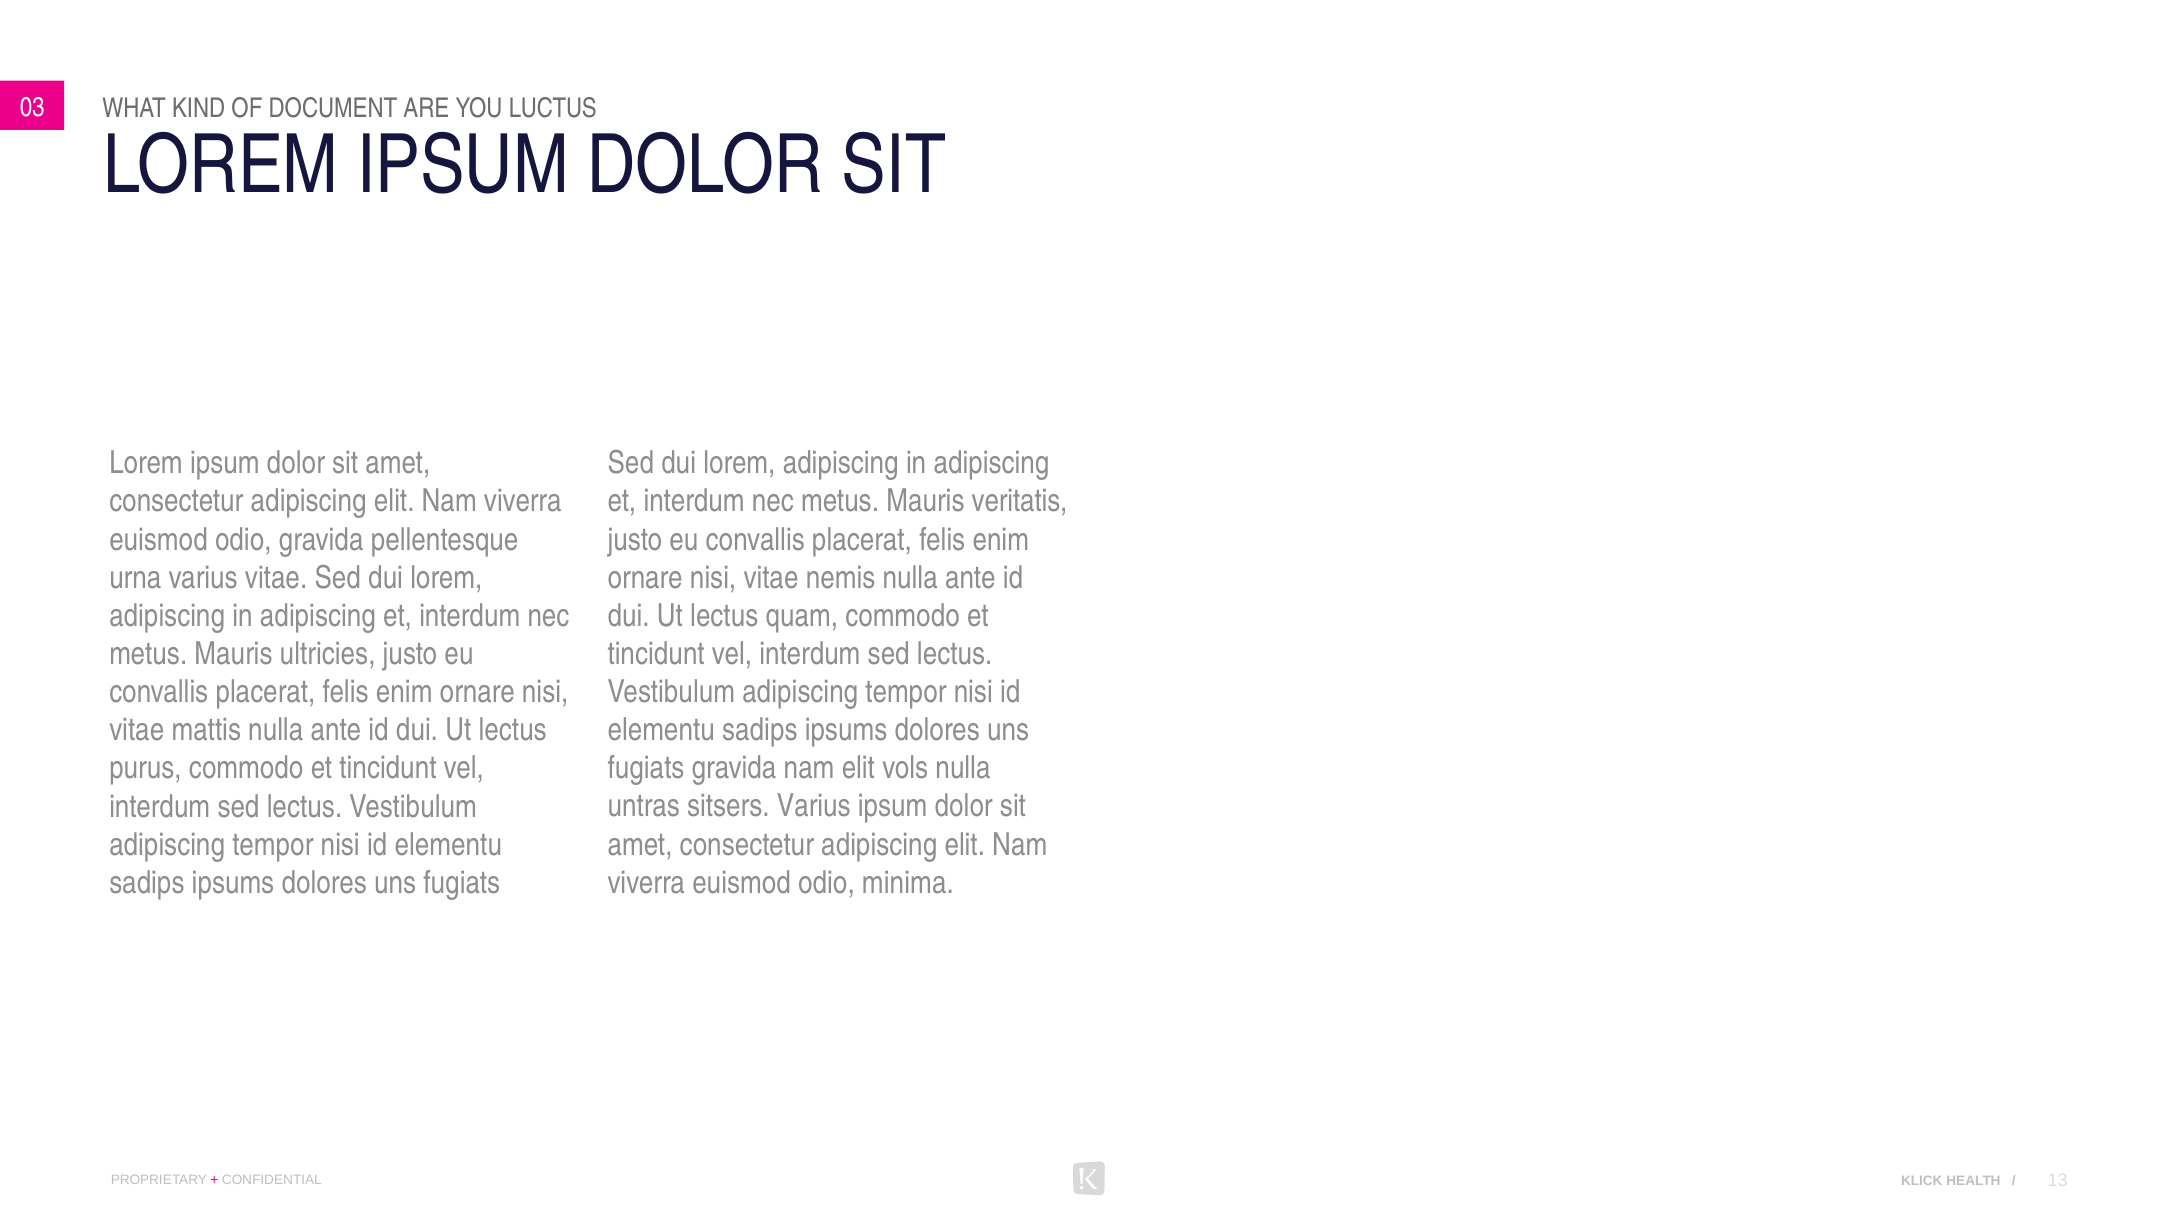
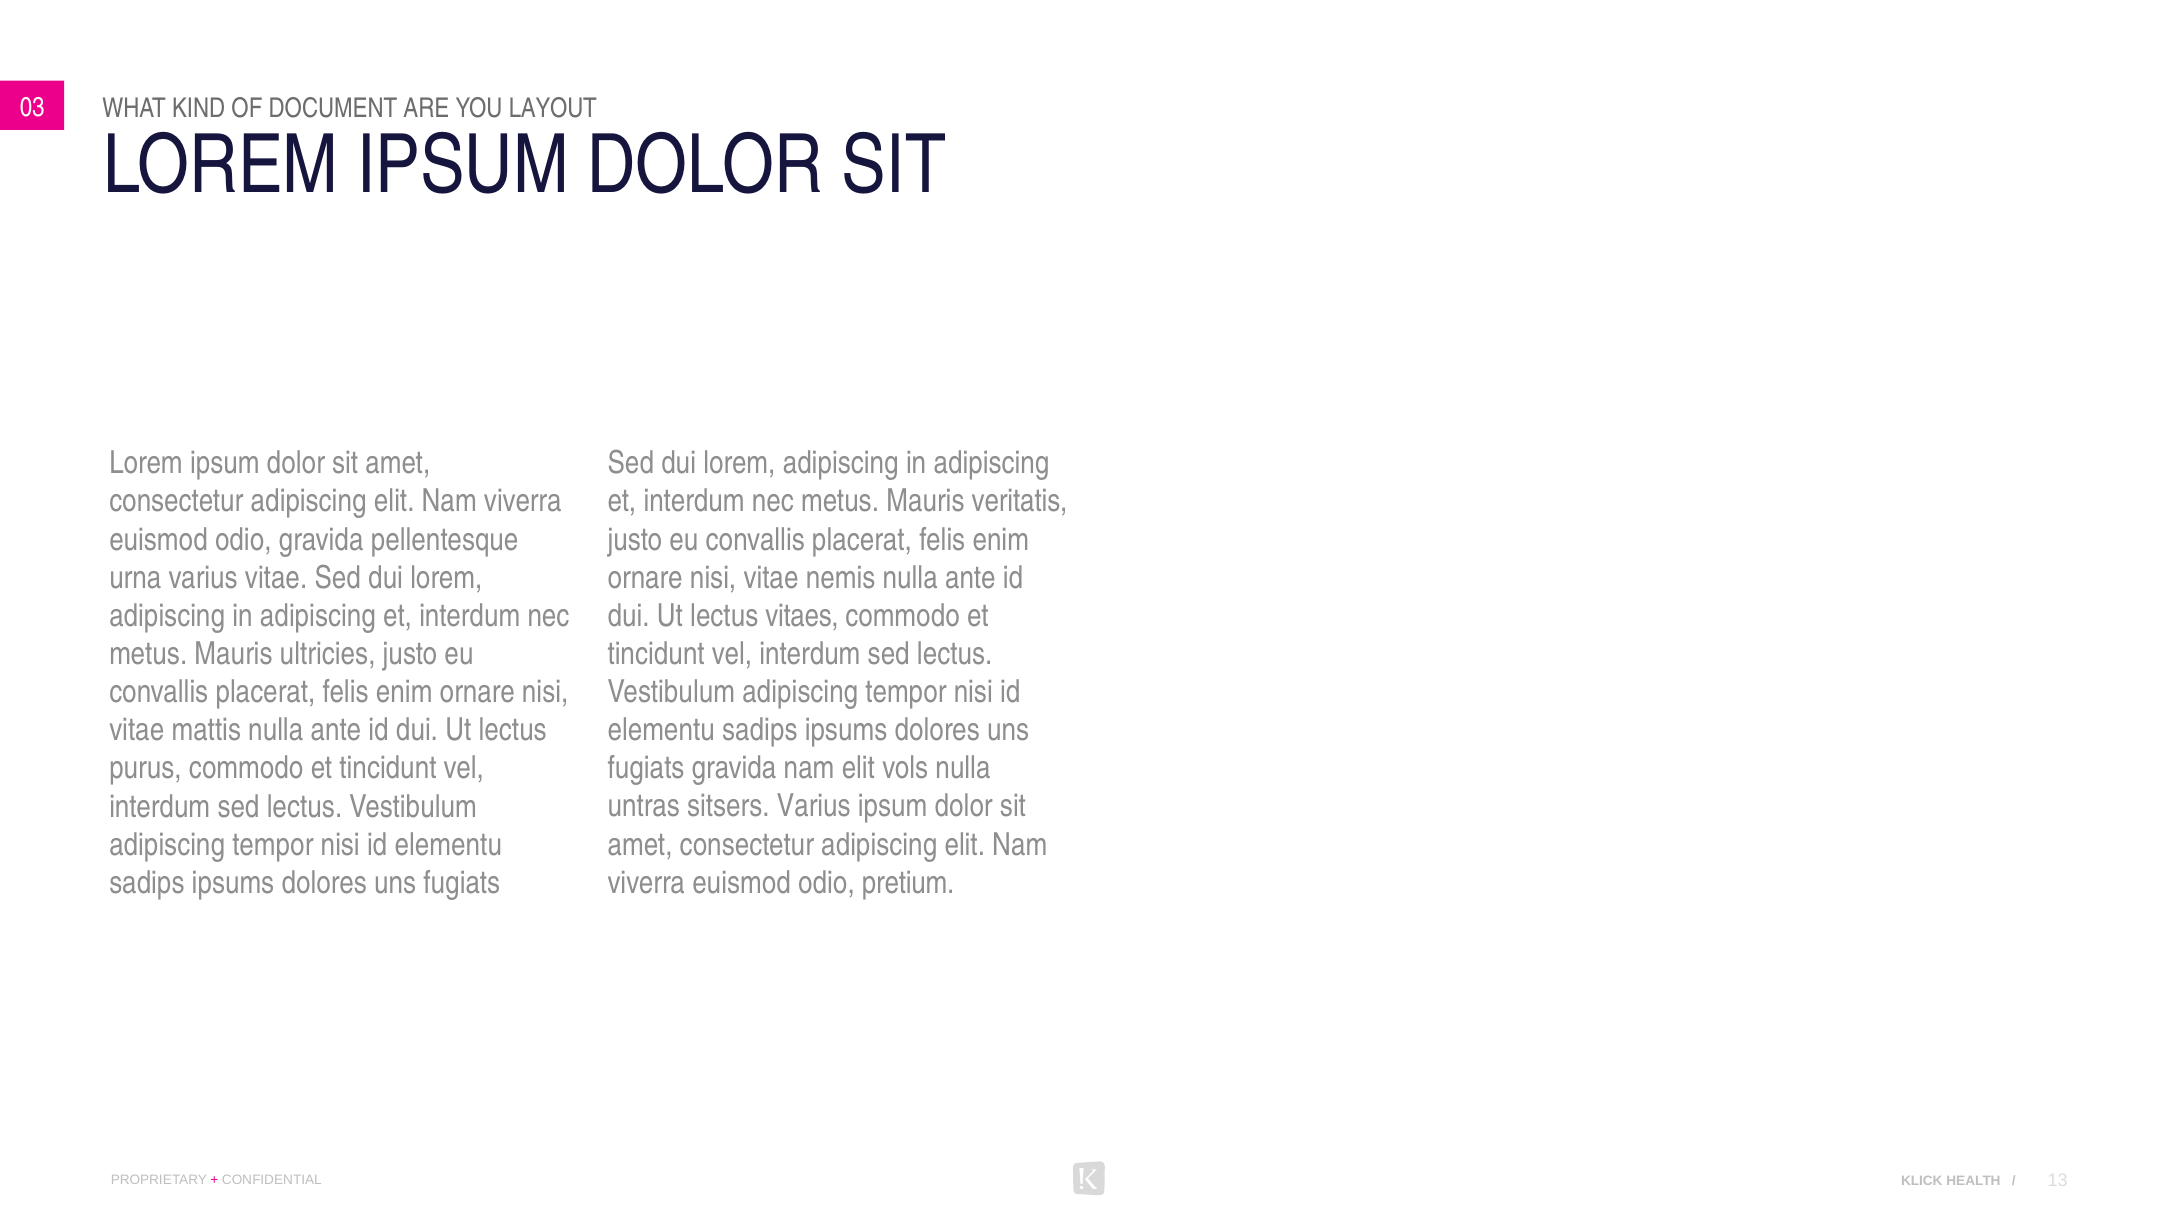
LUCTUS: LUCTUS -> LAYOUT (553, 109)
quam: quam -> vitaes (802, 616)
minima: minima -> pretium (908, 882)
